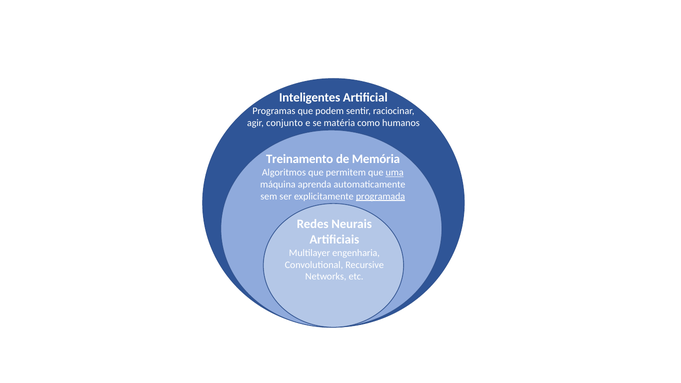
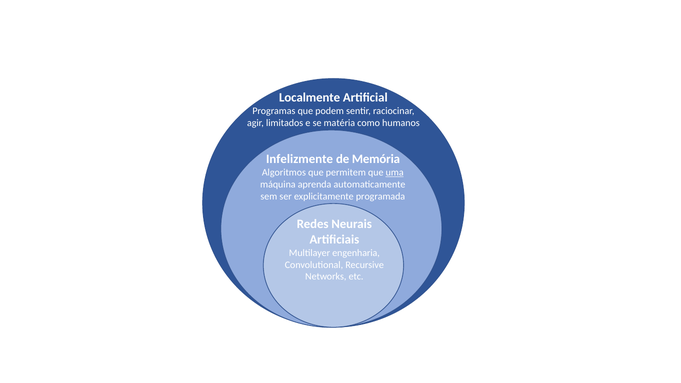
Inteligentes: Inteligentes -> Localmente (310, 98)
conjunto: conjunto -> limitados (285, 123)
Treinamento: Treinamento -> Infelizmente (300, 159)
programada underline: present -> none (381, 196)
